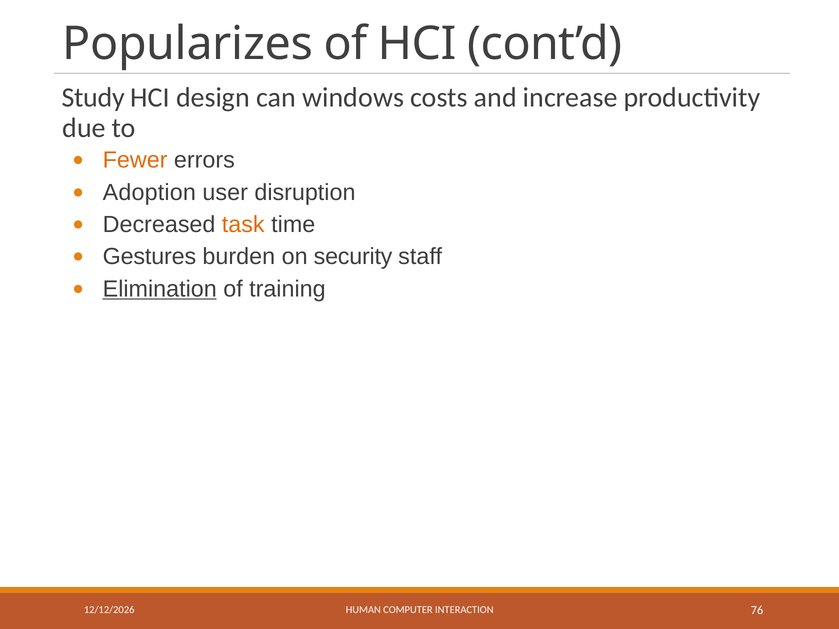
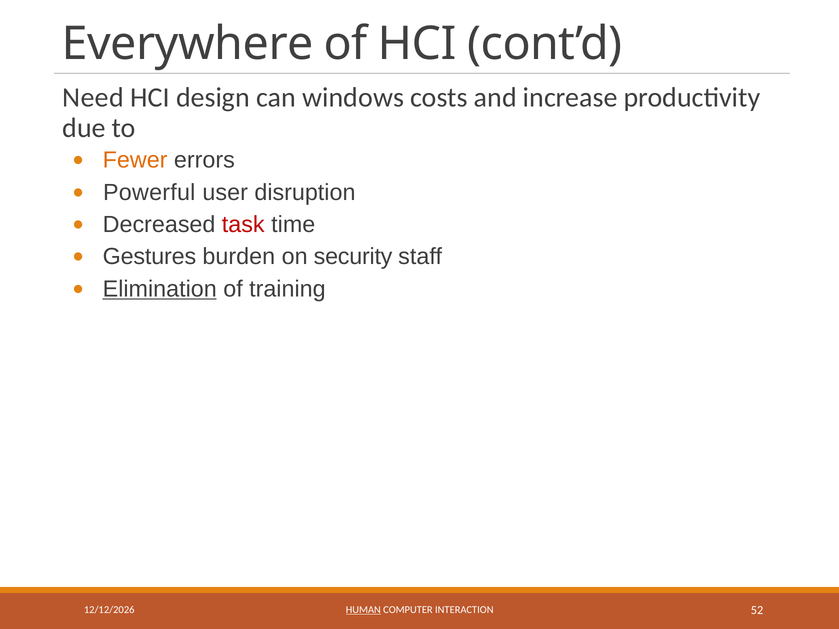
Popularizes: Popularizes -> Everywhere (188, 44)
Study: Study -> Need (93, 98)
Adoption: Adoption -> Powerful (149, 193)
task colour: orange -> red (243, 225)
HUMAN underline: none -> present (363, 610)
76: 76 -> 52 (757, 610)
